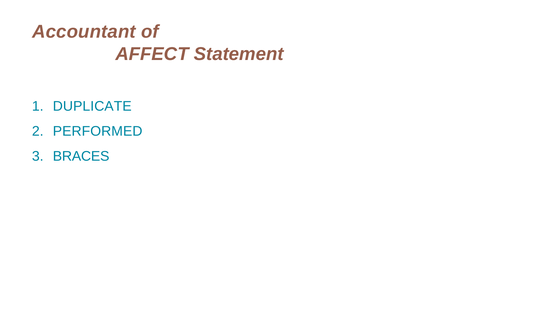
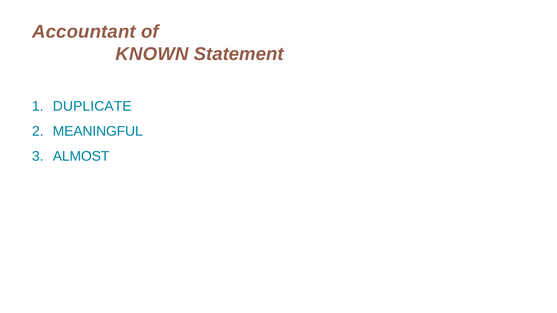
AFFECT: AFFECT -> KNOWN (152, 54)
PERFORMED: PERFORMED -> MEANINGFUL (98, 131)
BRACES: BRACES -> ALMOST (81, 156)
